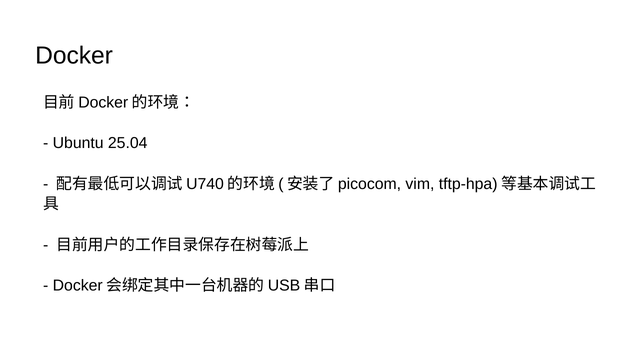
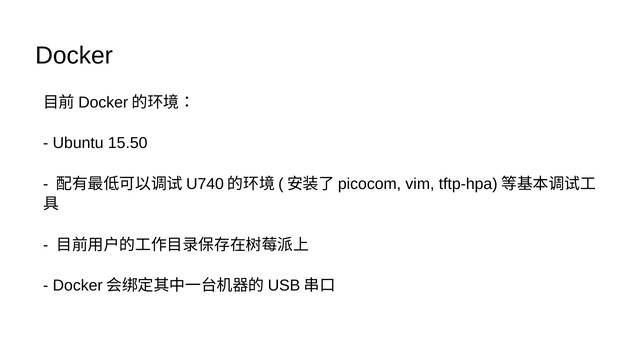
25.04: 25.04 -> 15.50 (128, 143)
